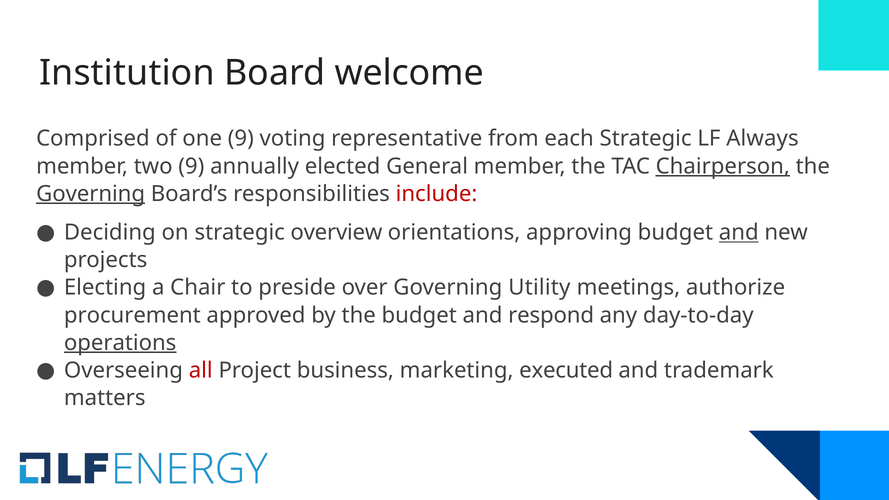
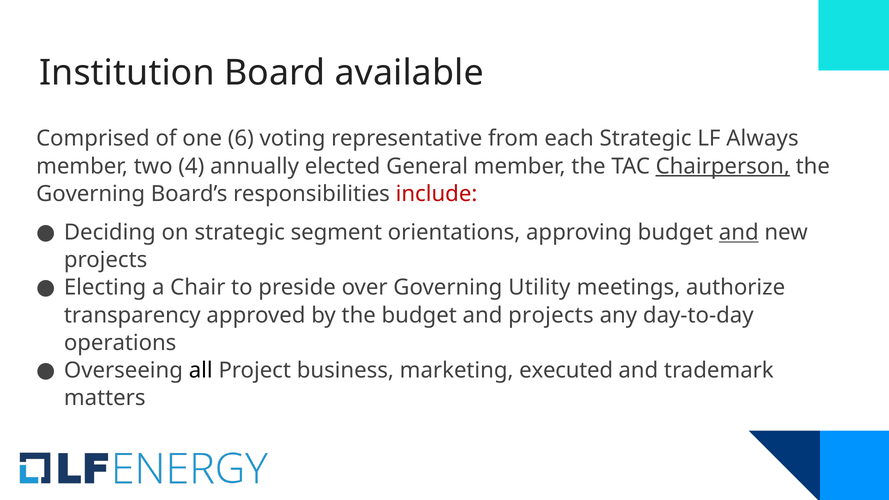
welcome: welcome -> available (409, 73)
one 9: 9 -> 6 (241, 139)
two 9: 9 -> 4 (191, 166)
Governing underline: present -> none (91, 194)
overview: overview -> segment (336, 233)
procurement: procurement -> transparency (132, 315)
and respond: respond -> projects (551, 315)
operations underline: present -> none (120, 343)
all colour: red -> black (201, 370)
